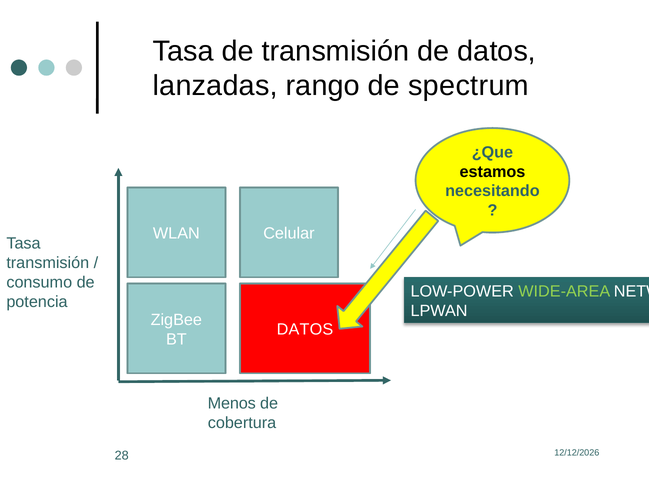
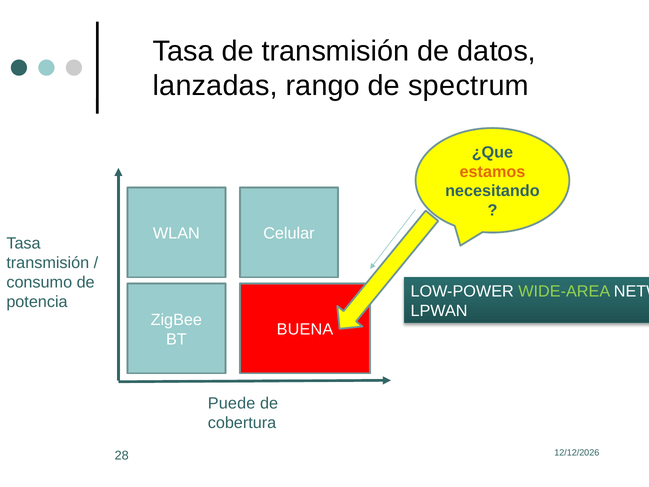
estamos colour: black -> orange (492, 172)
DATOS: DATOS -> BUENA (305, 329)
Menos: Menos -> Puede (232, 403)
